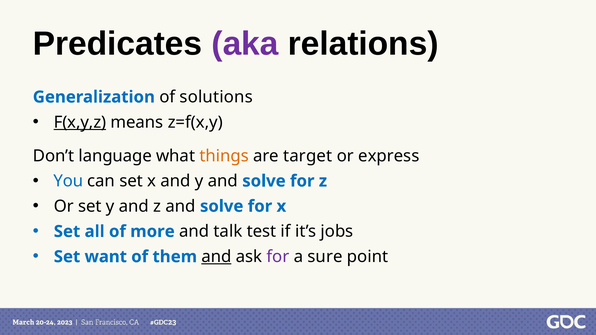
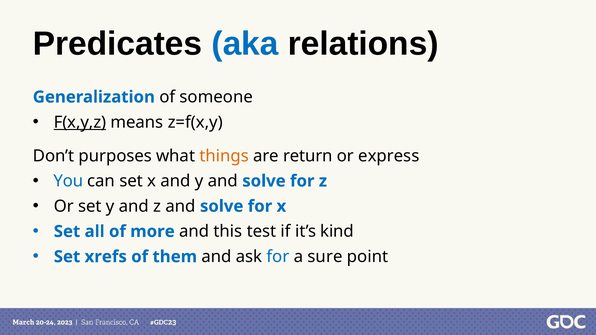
aka colour: purple -> blue (245, 44)
solutions: solutions -> someone (216, 97)
language: language -> purposes (115, 156)
target: target -> return (308, 156)
talk: talk -> this (228, 232)
jobs: jobs -> kind (337, 232)
want: want -> xrefs (106, 257)
and underline: present -> none (216, 257)
for colour: purple -> blue (278, 257)
